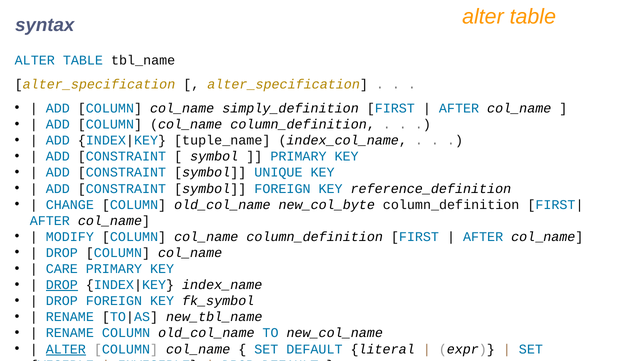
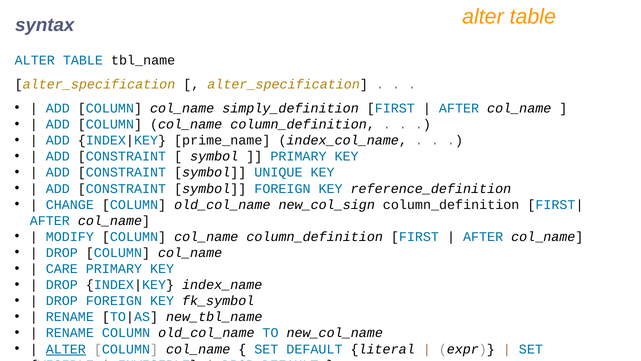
tuple_name: tuple_name -> prime_name (222, 140)
new_col_byte: new_col_byte -> new_col_sign (327, 204)
DROP underline: present -> none (62, 285)
